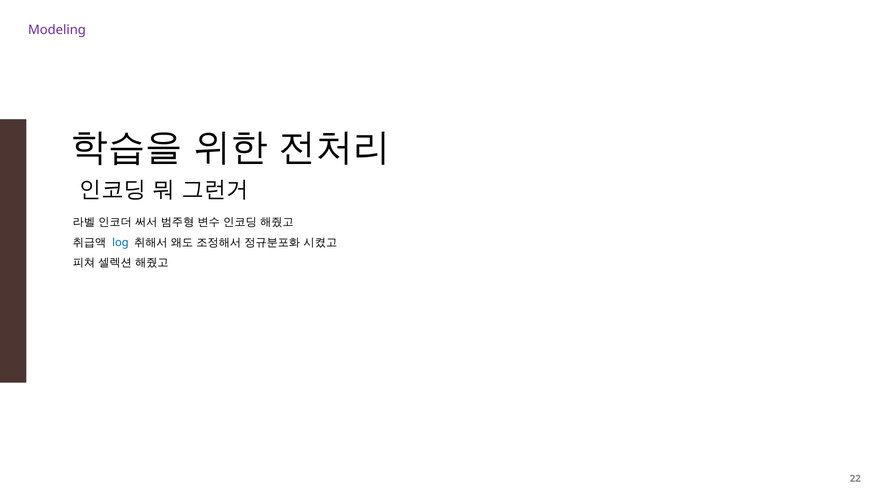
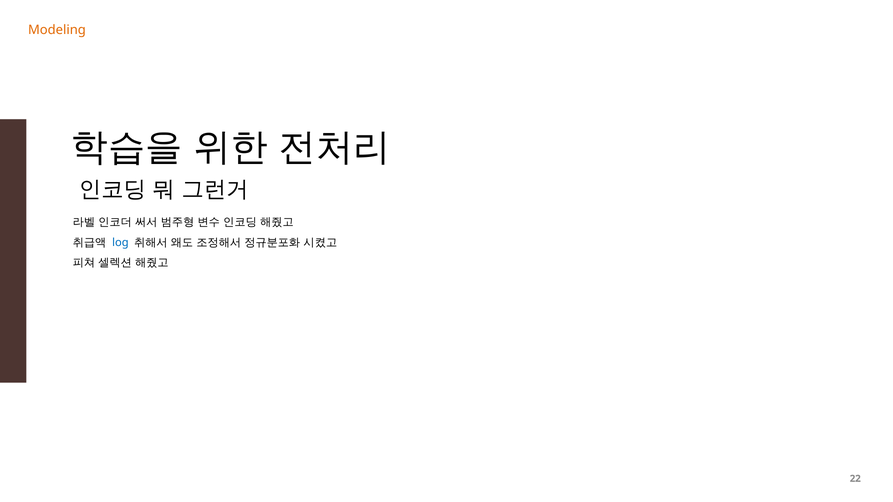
Modeling colour: purple -> orange (57, 30)
